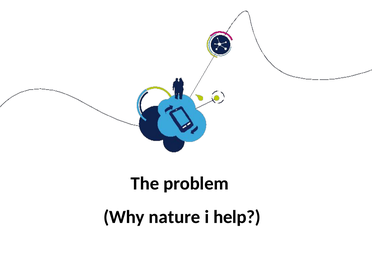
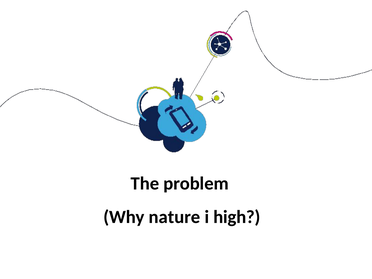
help: help -> high (237, 217)
